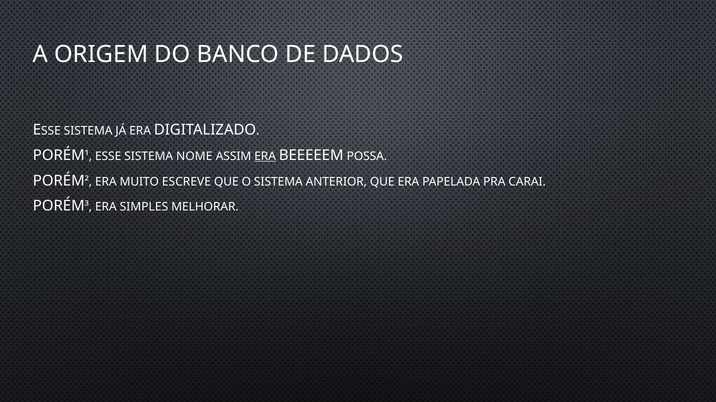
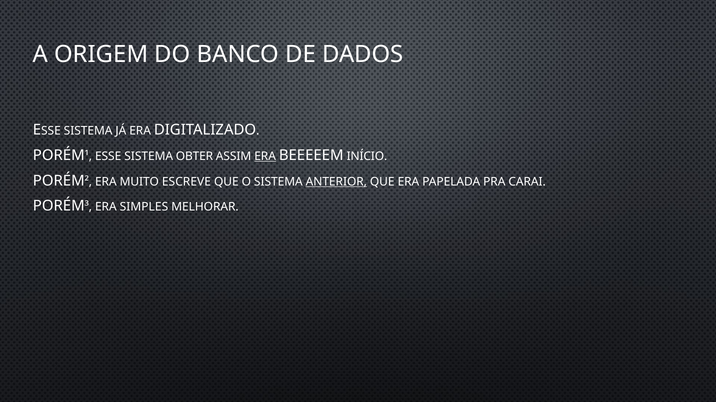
NOME: NOME -> OBTER (194, 157)
POSSA: POSSA -> INÍCIO (367, 157)
ANTERIOR underline: none -> present (336, 182)
